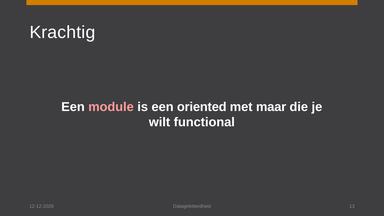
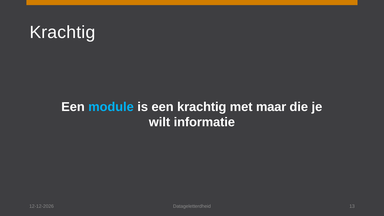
module colour: pink -> light blue (111, 107)
een oriented: oriented -> krachtig (202, 107)
functional: functional -> informatie (204, 122)
